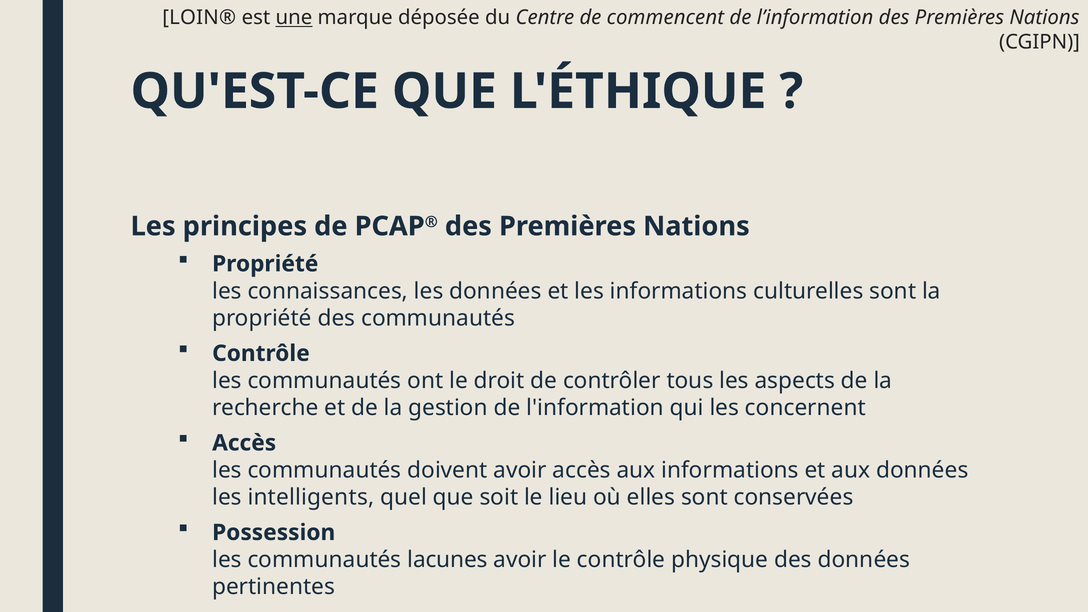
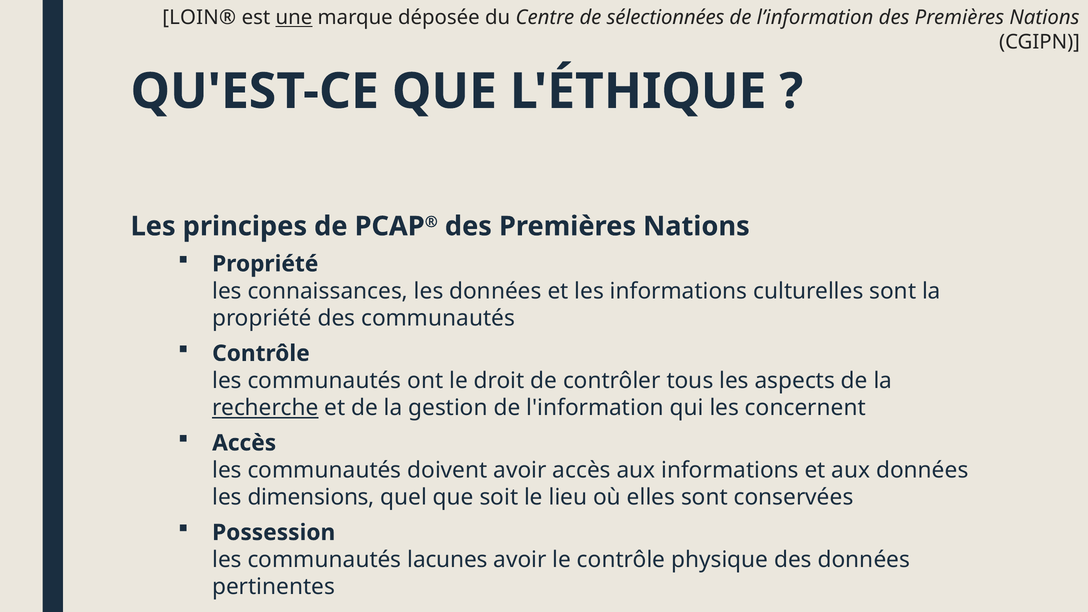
commencent: commencent -> sélectionnées (666, 18)
recherche underline: none -> present (265, 408)
intelligents: intelligents -> dimensions (311, 497)
